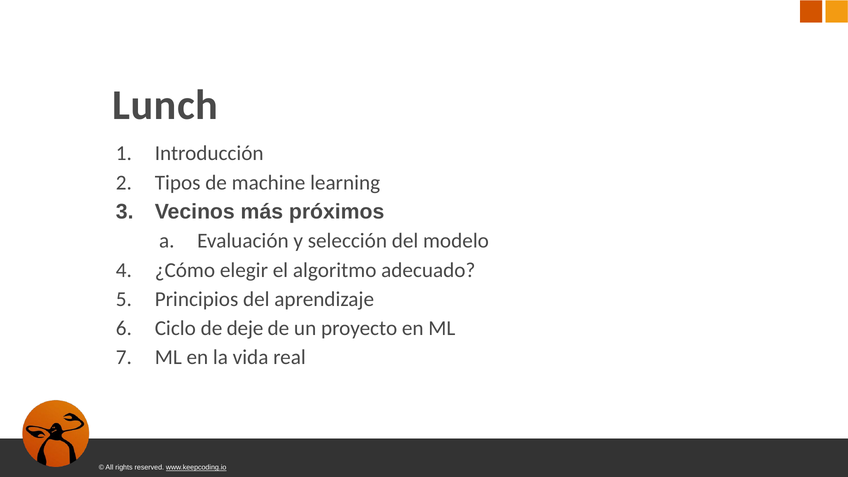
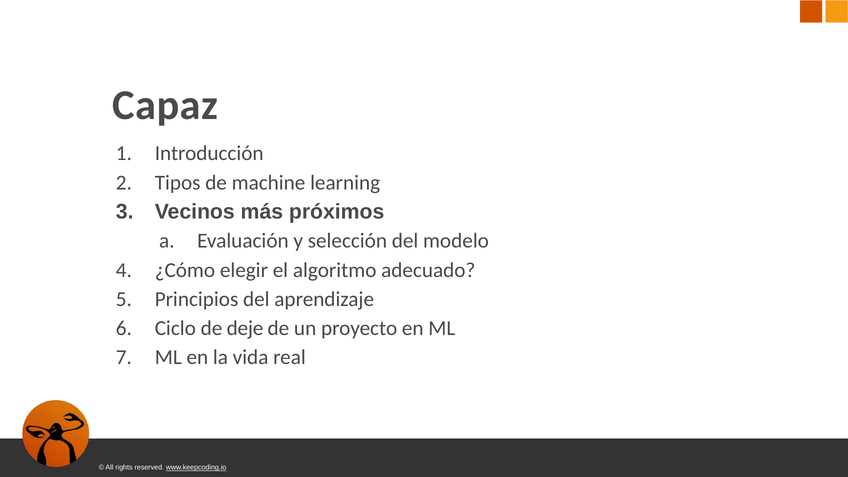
Lunch: Lunch -> Capaz (165, 105)
